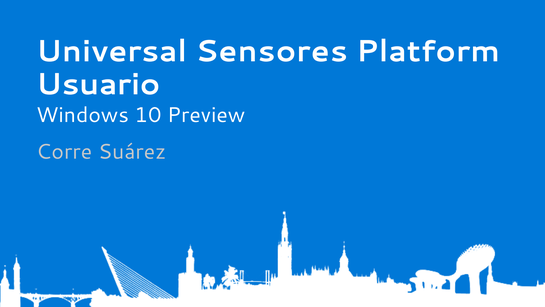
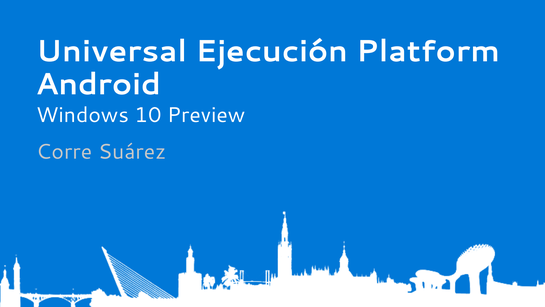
Sensores: Sensores -> Ejecución (272, 51)
Usuario: Usuario -> Android (98, 84)
